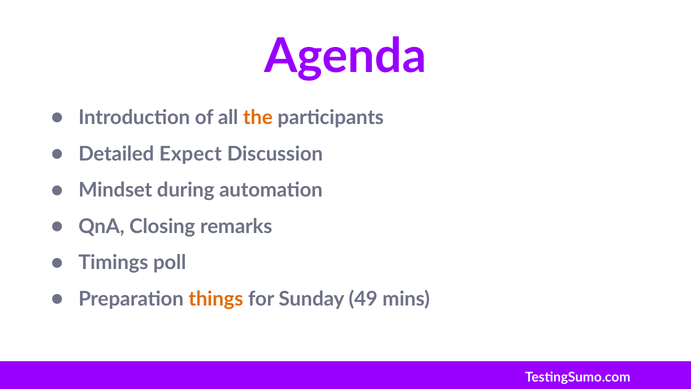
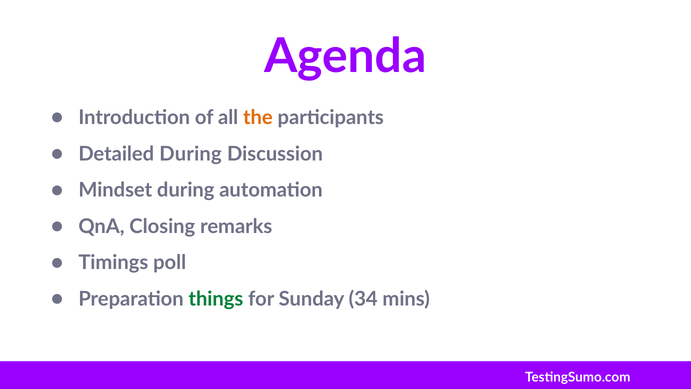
Detailed Expect: Expect -> During (191, 154)
things colour: orange -> green (216, 299)
49: 49 -> 34 (363, 299)
